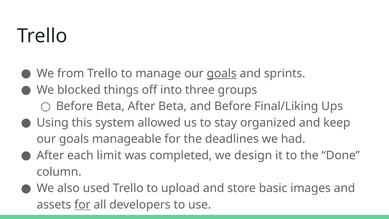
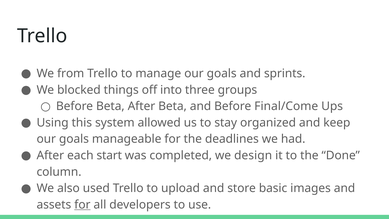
goals underline: present -> none (222, 73)
Final/Liking: Final/Liking -> Final/Come (286, 106)
limit: limit -> start (109, 155)
